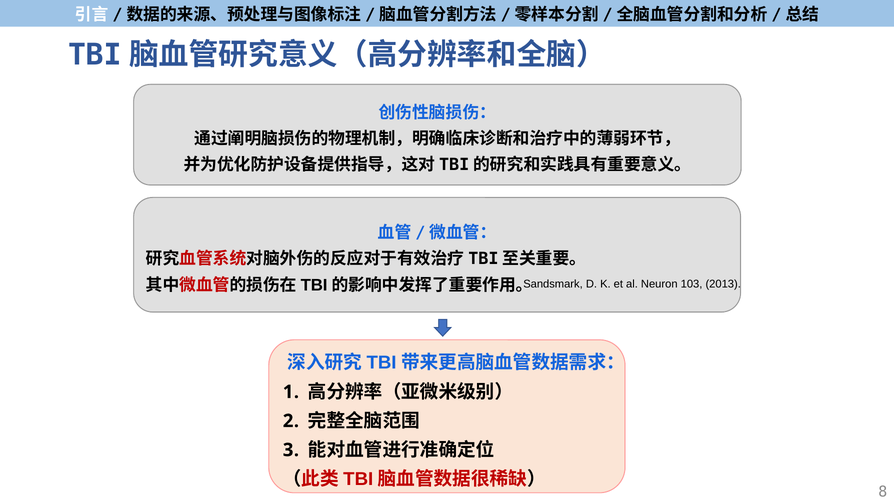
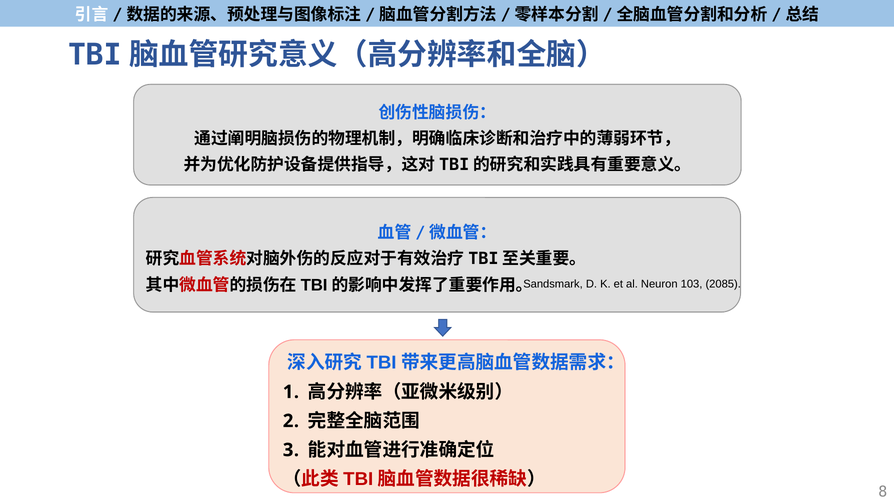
2013: 2013 -> 2085 (723, 284)
